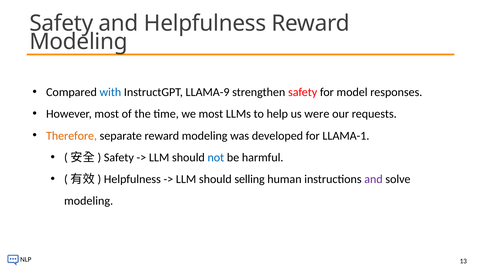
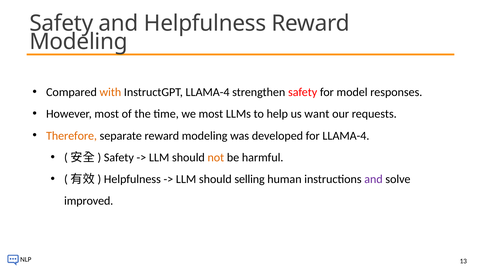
with colour: blue -> orange (110, 92)
InstructGPT LLAMA-9: LLAMA-9 -> LLAMA-4 (208, 92)
were: were -> want (317, 114)
for LLAMA-1: LLAMA-1 -> LLAMA-4 (346, 135)
not colour: blue -> orange (216, 157)
modeling: modeling -> improved (89, 200)
